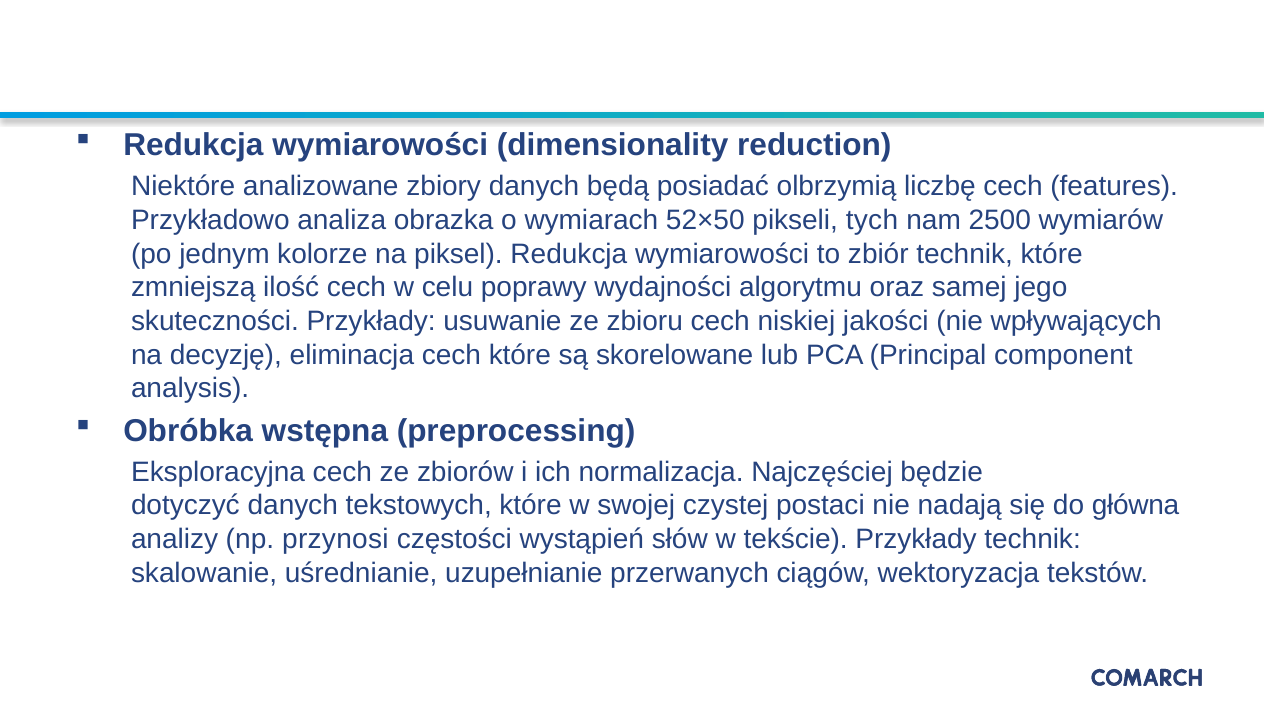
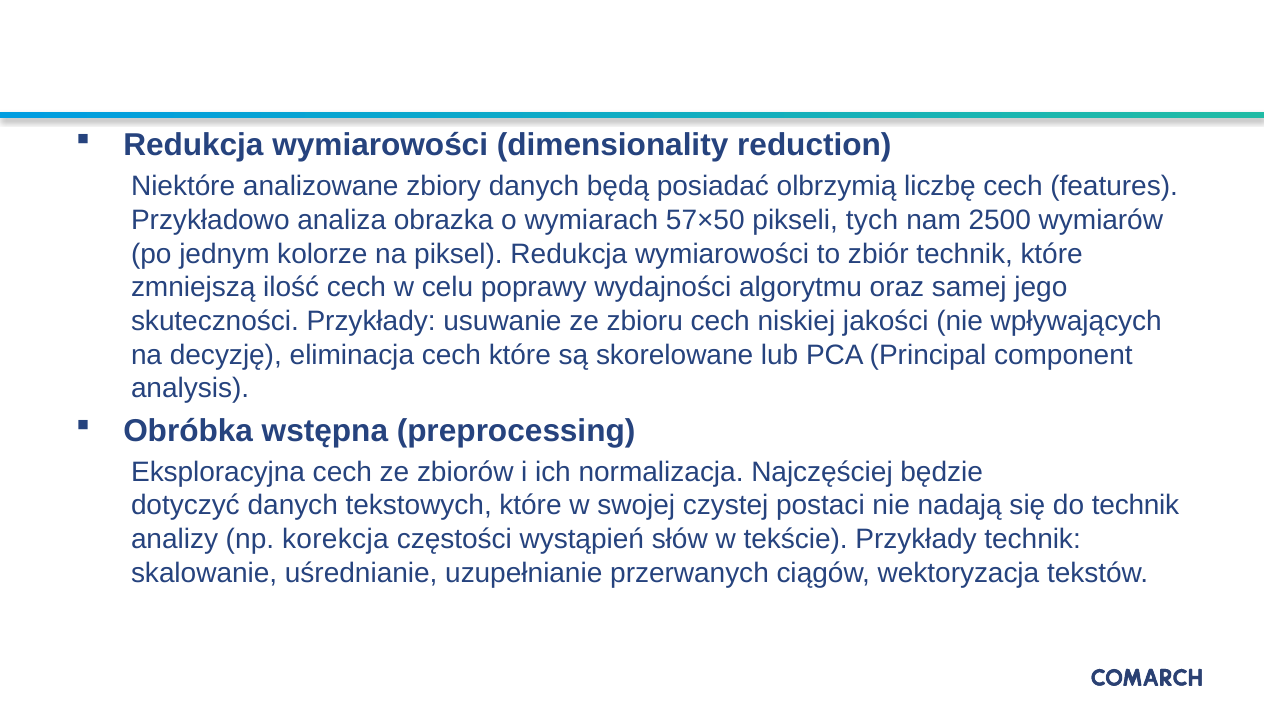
52×50: 52×50 -> 57×50 (705, 220)
do główna: główna -> technik (1136, 506)
przynosi: przynosi -> korekcja (335, 539)
